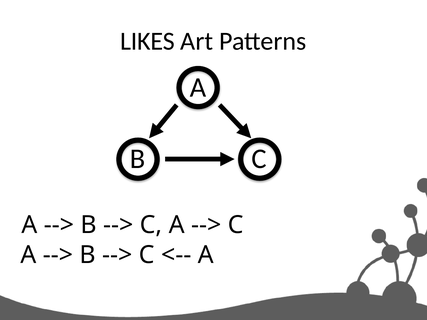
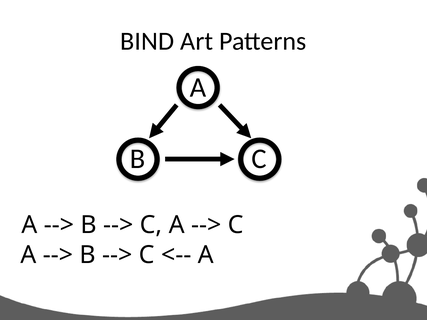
LIKES: LIKES -> BIND (147, 41)
